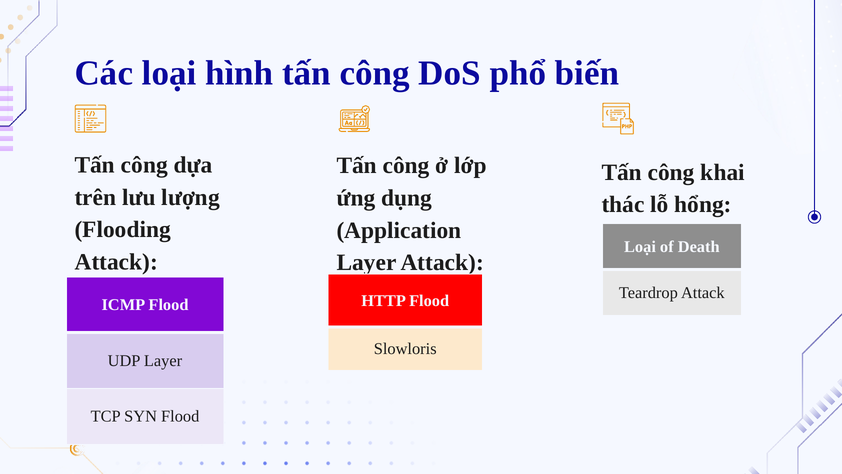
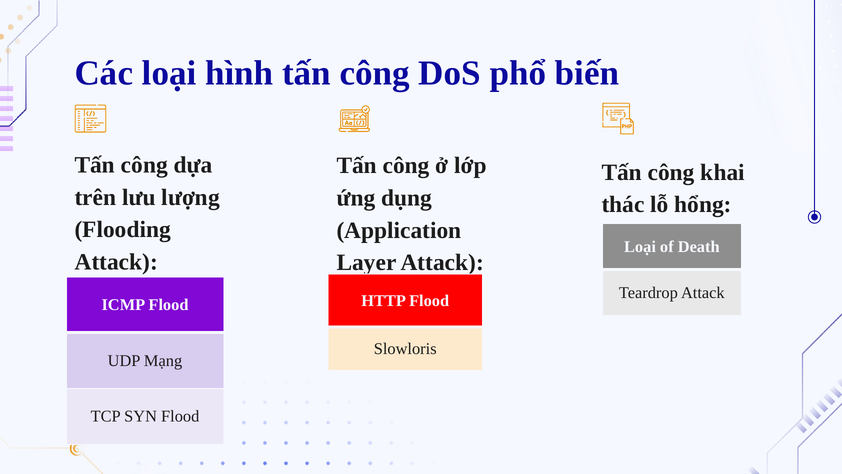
UDP Layer: Layer -> Mạng (163, 360)
